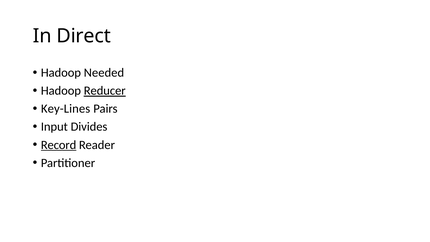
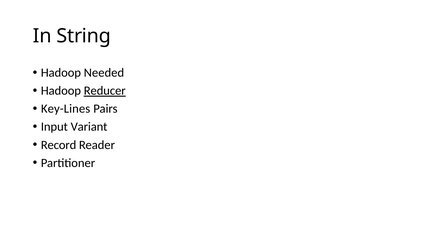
Direct: Direct -> String (84, 36)
Divides: Divides -> Variant (89, 127)
Record underline: present -> none (59, 145)
